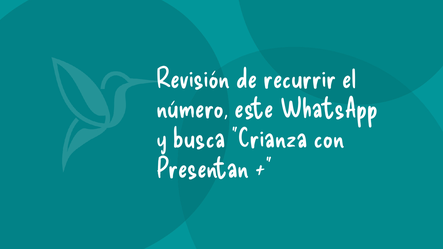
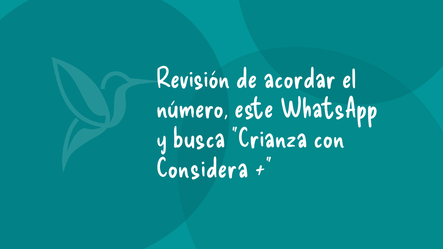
recurrir: recurrir -> acordar (300, 79)
Presentan: Presentan -> Considera (203, 169)
